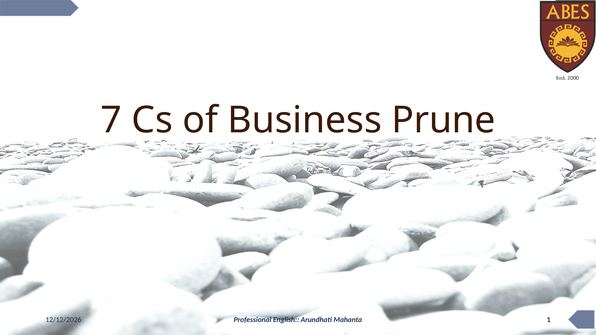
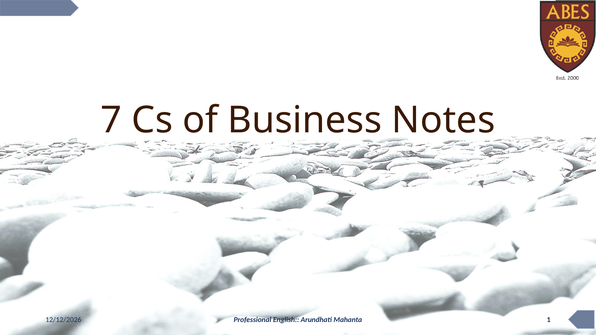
Prune: Prune -> Notes (443, 120)
